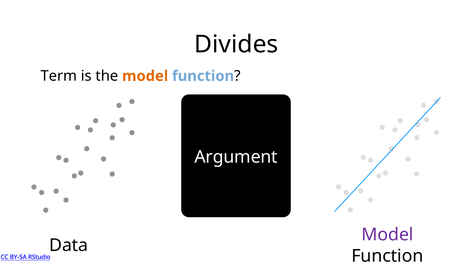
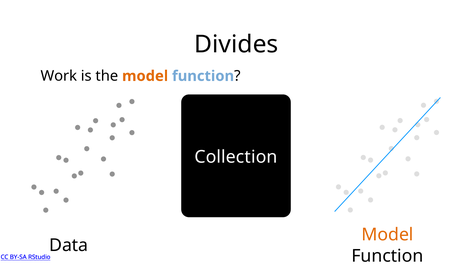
Term: Term -> Work (59, 76)
Argument: Argument -> Collection (236, 157)
Model colour: purple -> orange (387, 235)
